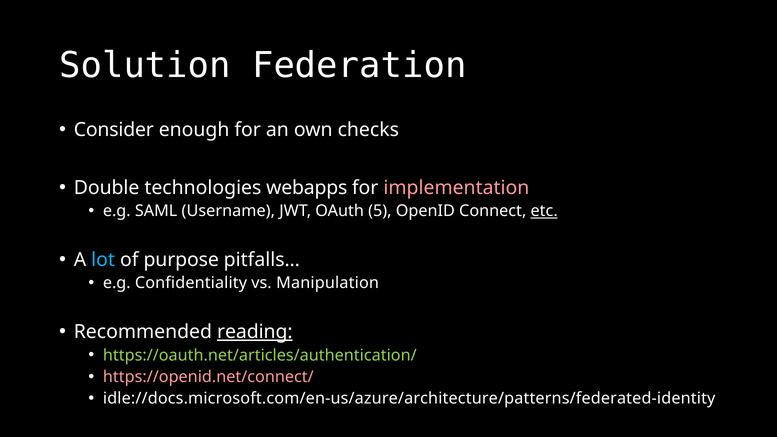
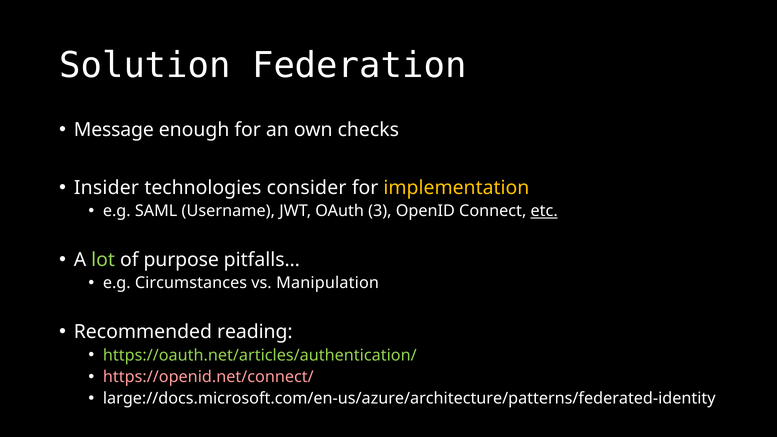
Consider: Consider -> Message (114, 130)
Double: Double -> Insider (106, 188)
webapps: webapps -> consider (307, 188)
implementation colour: pink -> yellow (456, 188)
5: 5 -> 3 (380, 211)
lot colour: light blue -> light green (103, 260)
Confidentiality: Confidentiality -> Circumstances (191, 283)
reading underline: present -> none (255, 332)
idle://docs.microsoft.com/en-us/azure/architecture/patterns/federated-identity: idle://docs.microsoft.com/en-us/azure/architecture/patterns/federated-identity -> large://docs.microsoft.com/en-us/azure/architecture/patterns/federated-identity (409, 398)
